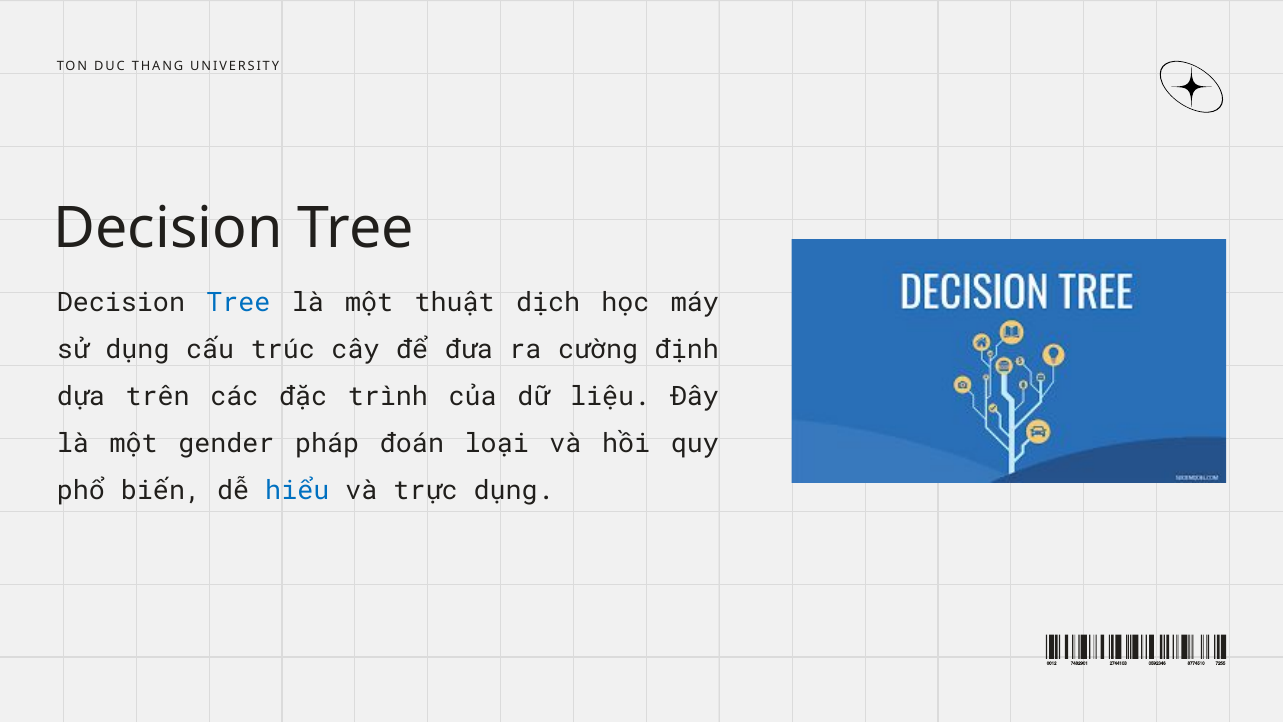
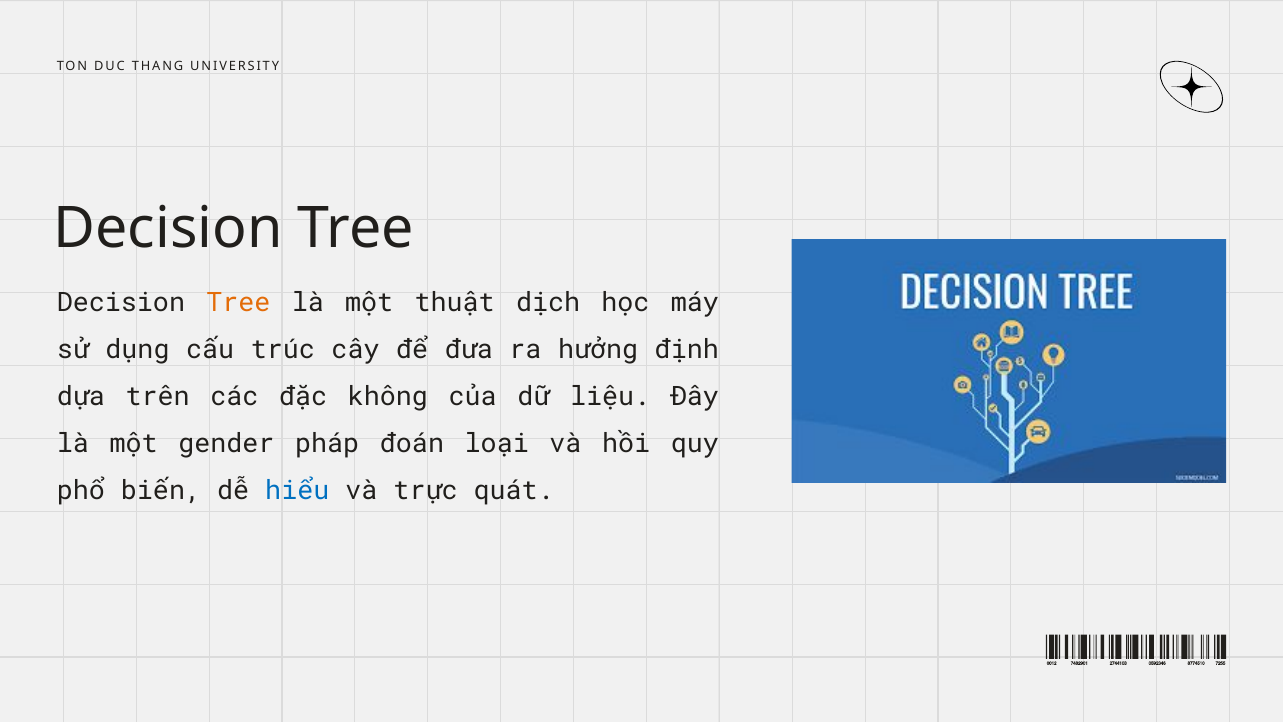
Tree colour: blue -> orange (238, 302)
cường: cường -> hưởng (598, 349)
trình: trình -> không (388, 396)
trực dụng: dụng -> quát (514, 491)
